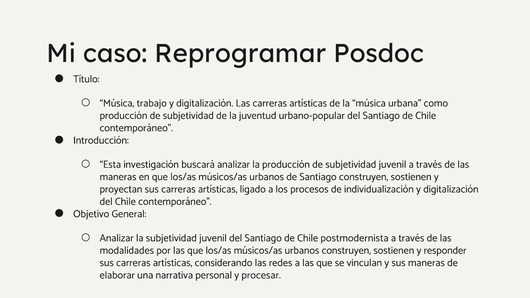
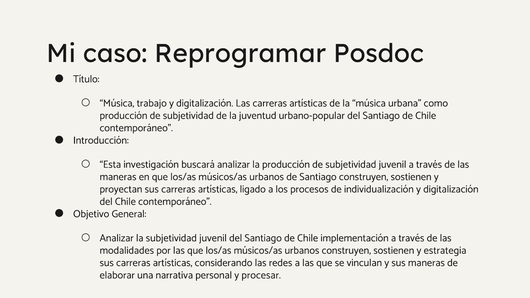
postmodernista: postmodernista -> implementación (355, 238)
responder: responder -> estrategia (445, 250)
